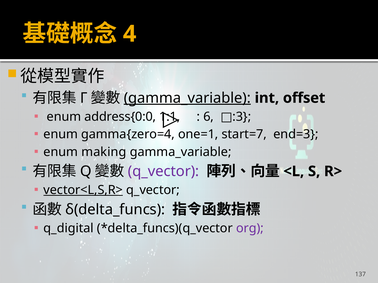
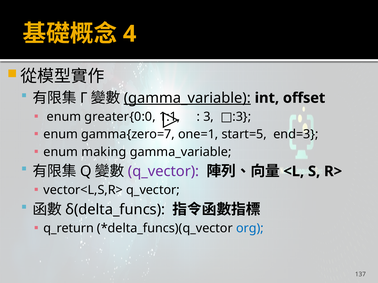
address{0:0: address{0:0 -> greater{0:0 (120, 117)
6: 6 -> 3 (209, 117)
gamma{zero=4: gamma{zero=4 -> gamma{zero=7 (128, 135)
start=7: start=7 -> start=5 (244, 135)
vector<L,S,R> underline: present -> none (83, 190)
q_digital: q_digital -> q_return (69, 229)
org colour: purple -> blue (250, 229)
